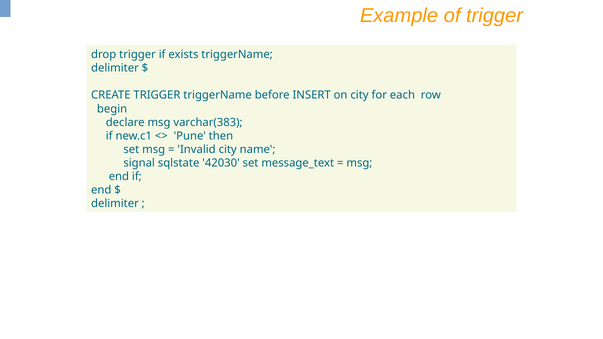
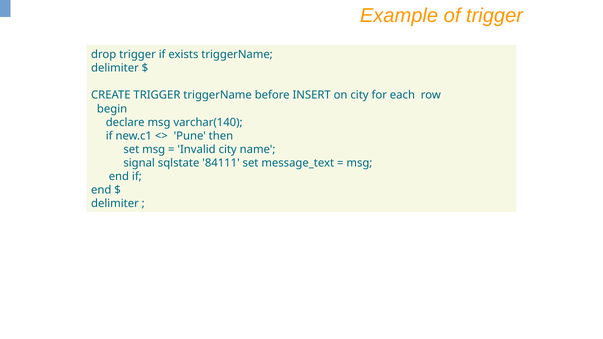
varchar(383: varchar(383 -> varchar(140 (208, 122)
42030: 42030 -> 84111 (221, 163)
